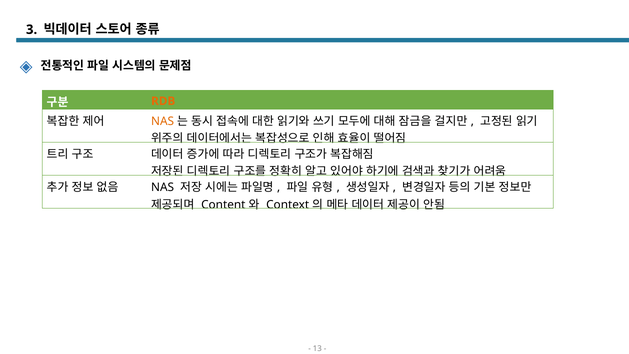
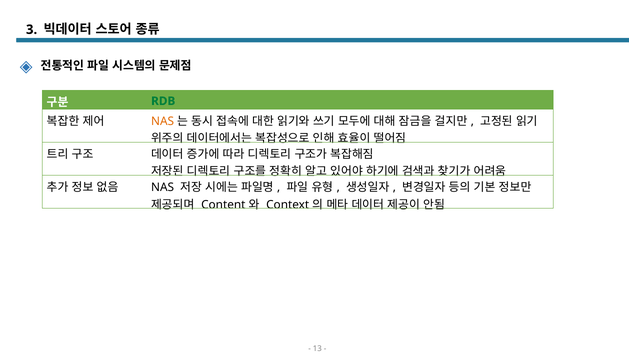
RDB colour: orange -> green (163, 101)
